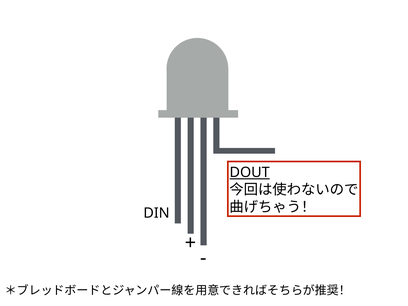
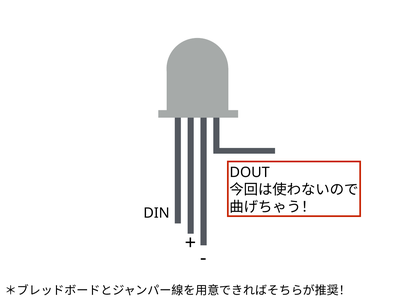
DOUT underline: present -> none (250, 173)
